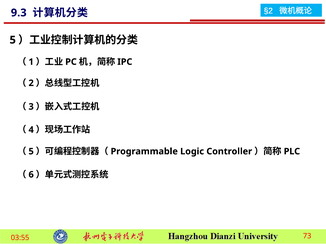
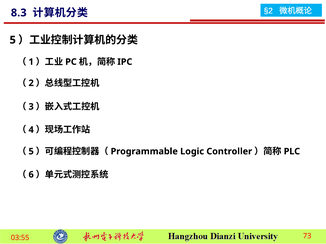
9.3: 9.3 -> 8.3 (19, 13)
